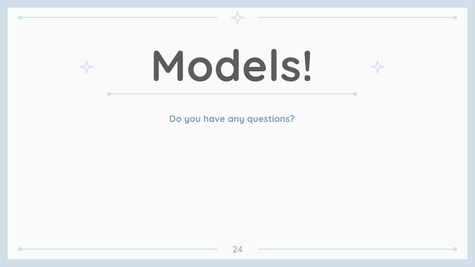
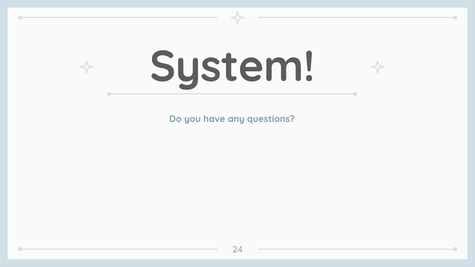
Models: Models -> System (232, 67)
